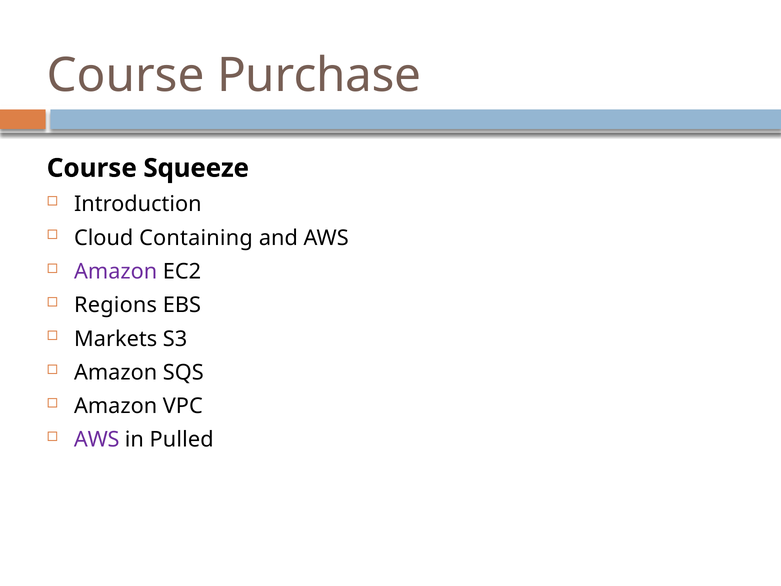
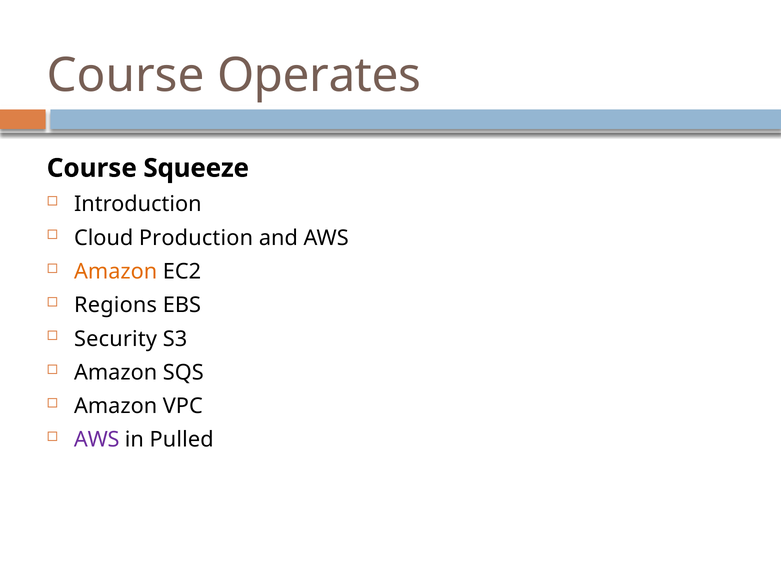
Purchase: Purchase -> Operates (319, 76)
Containing: Containing -> Production (196, 238)
Amazon colour: purple -> orange (116, 271)
Markets: Markets -> Security (116, 339)
